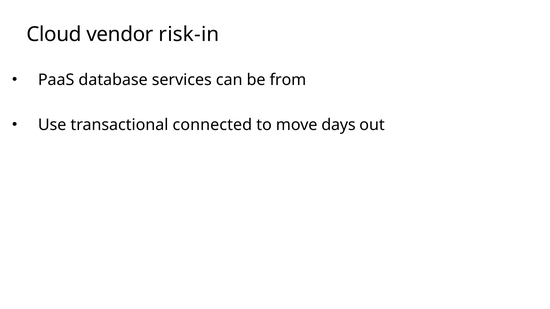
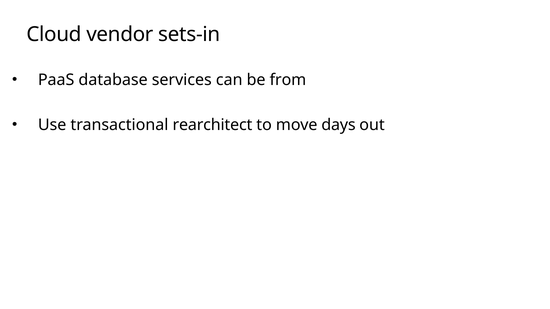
risk-in: risk-in -> sets-in (189, 34)
connected: connected -> rearchitect (212, 125)
